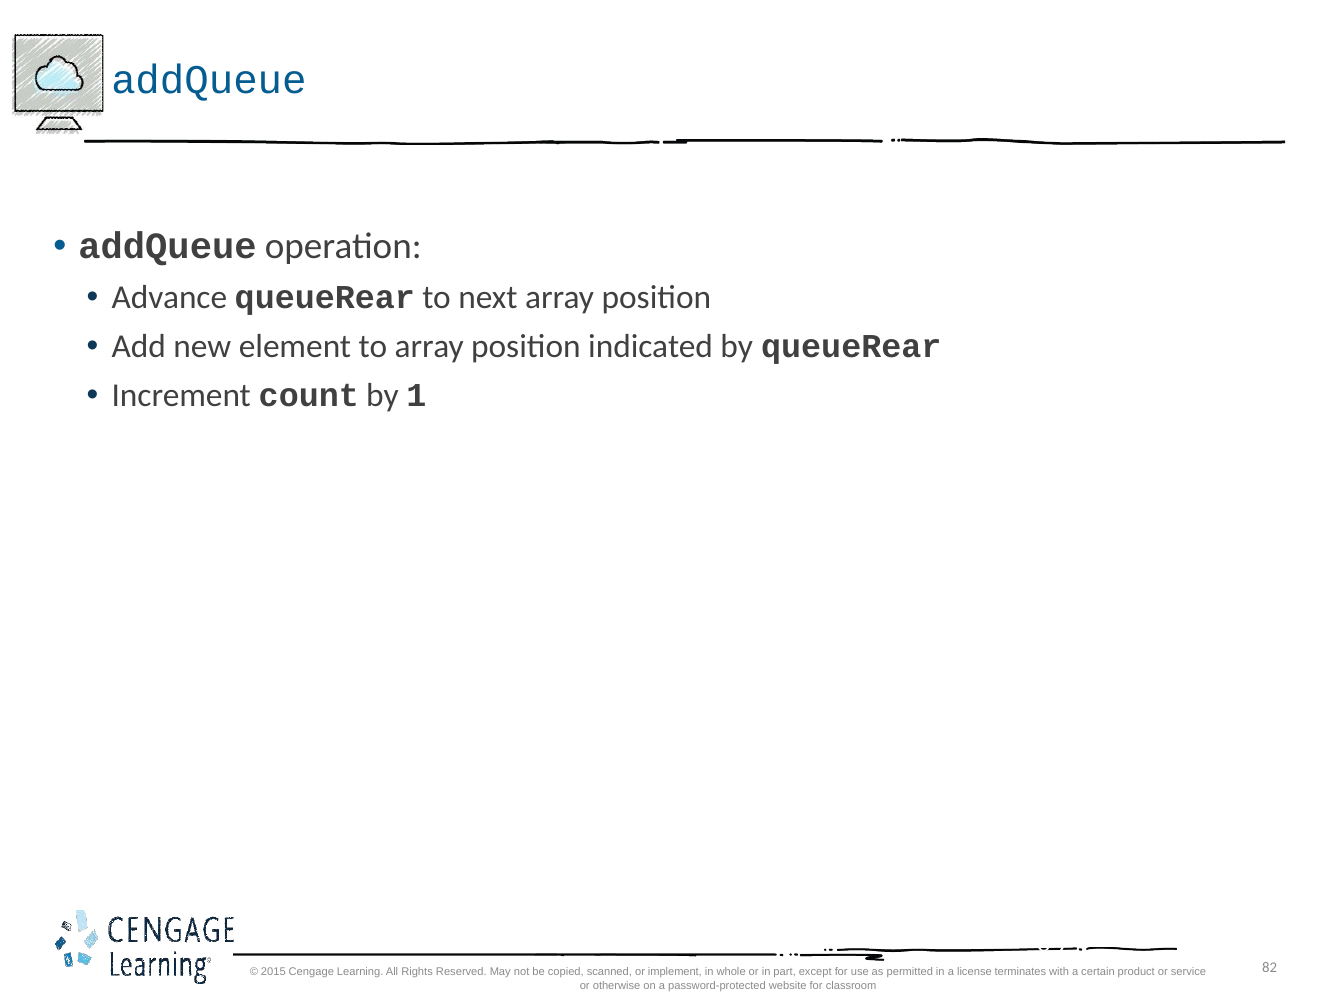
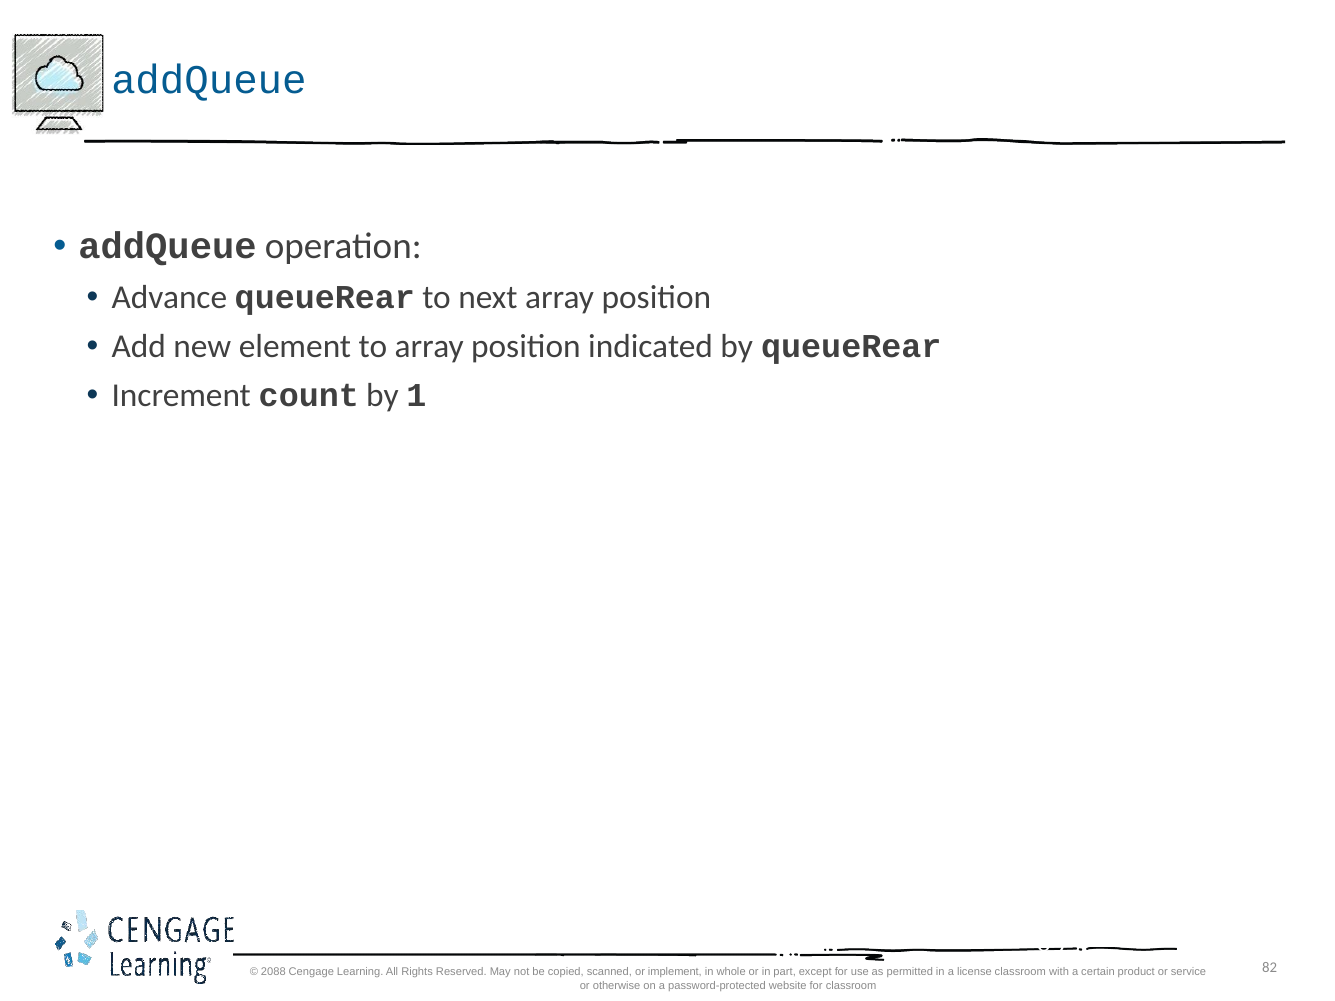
2015: 2015 -> 2088 (273, 972)
license terminates: terminates -> classroom (1020, 972)
